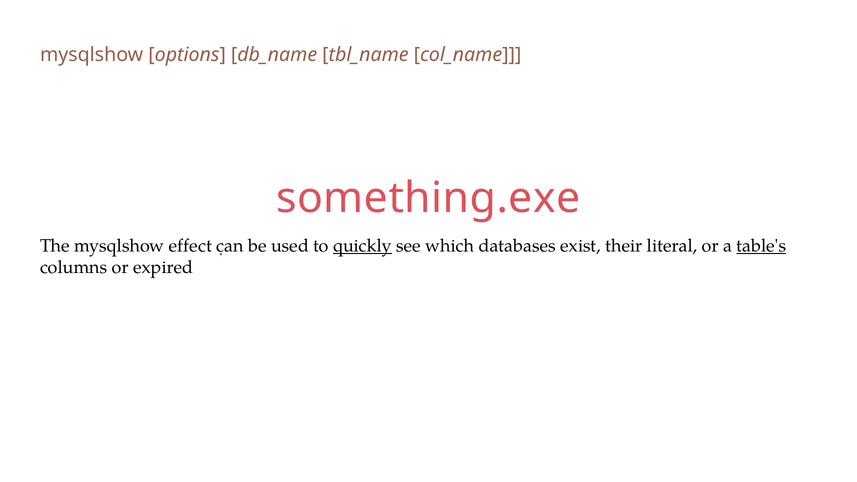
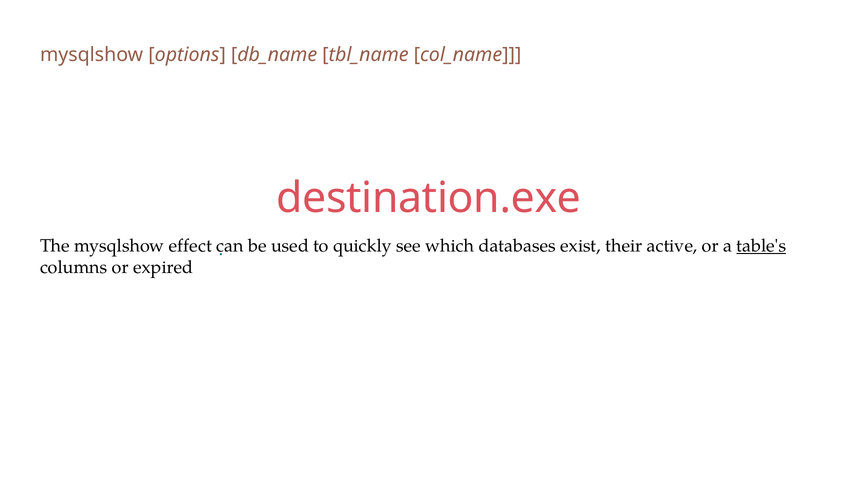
something.exe: something.exe -> destination.exe (429, 198)
quickly underline: present -> none (363, 246)
literal: literal -> active (672, 246)
